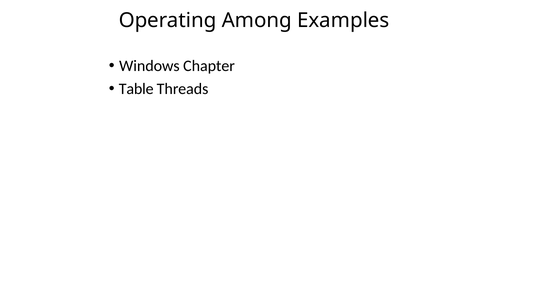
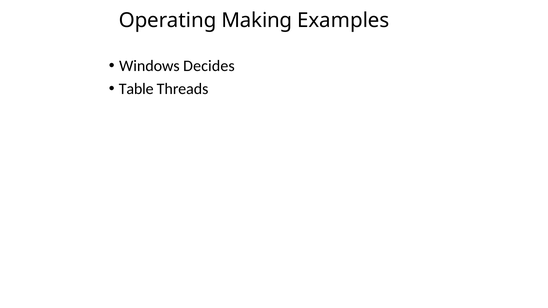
Among: Among -> Making (257, 20)
Chapter: Chapter -> Decides (209, 66)
